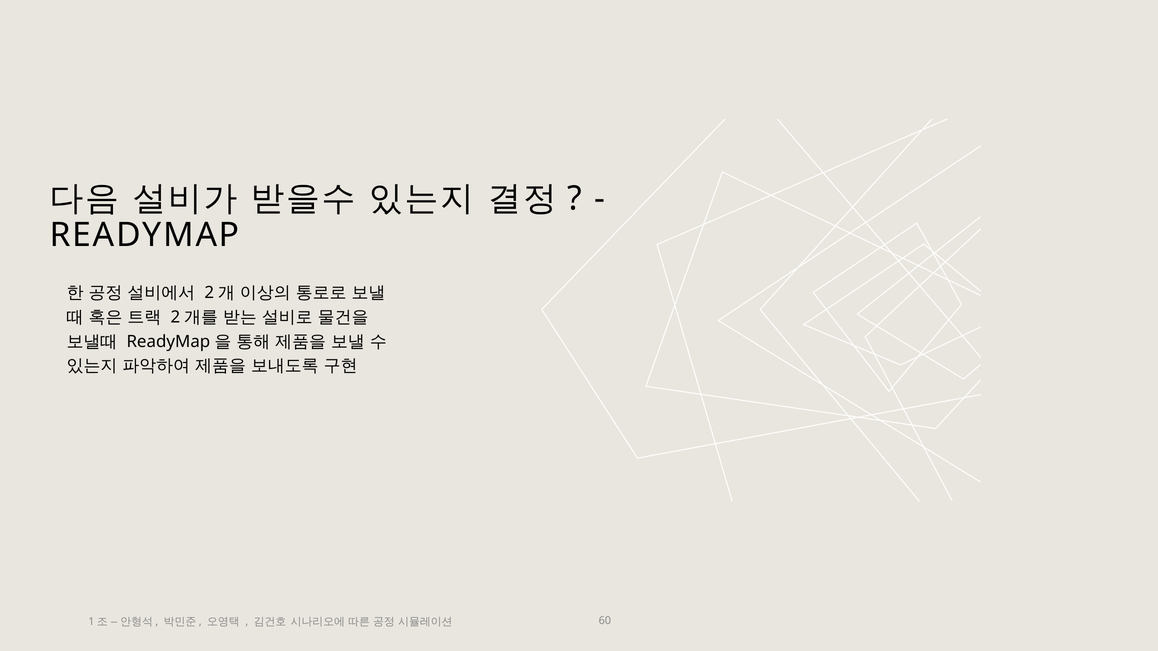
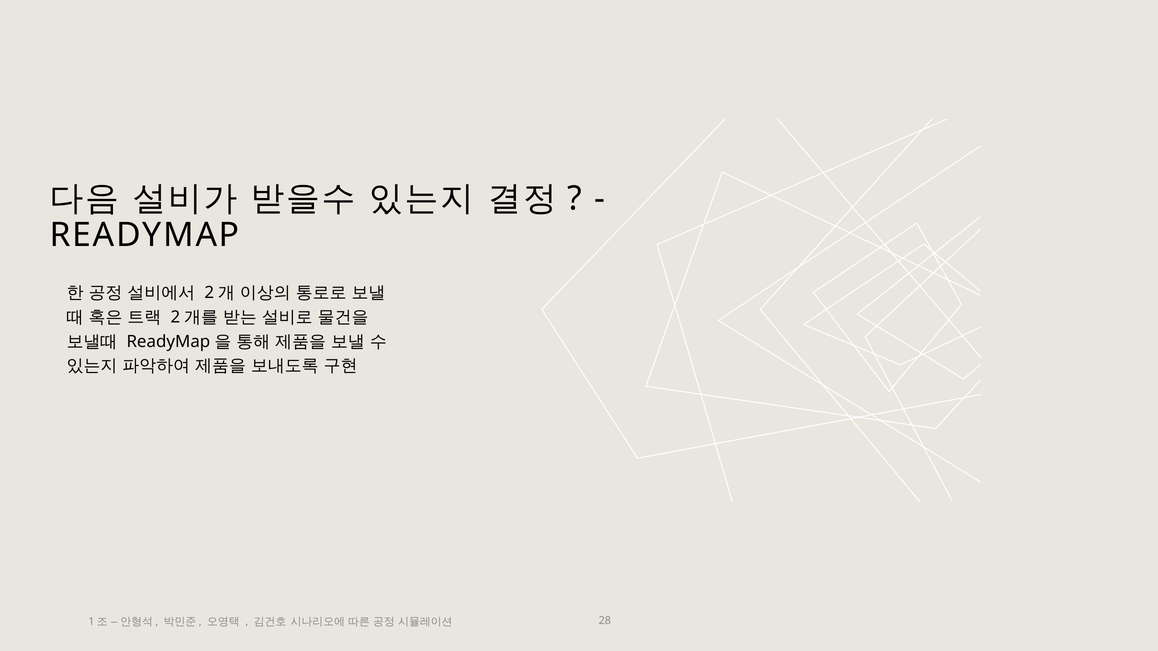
60: 60 -> 28 (605, 621)
